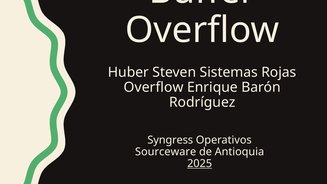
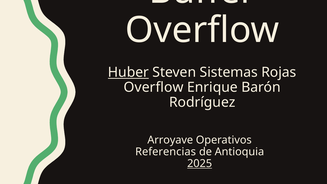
Huber underline: none -> present (128, 72)
Syngress: Syngress -> Arroyave (170, 140)
Sourceware: Sourceware -> Referencias (166, 152)
